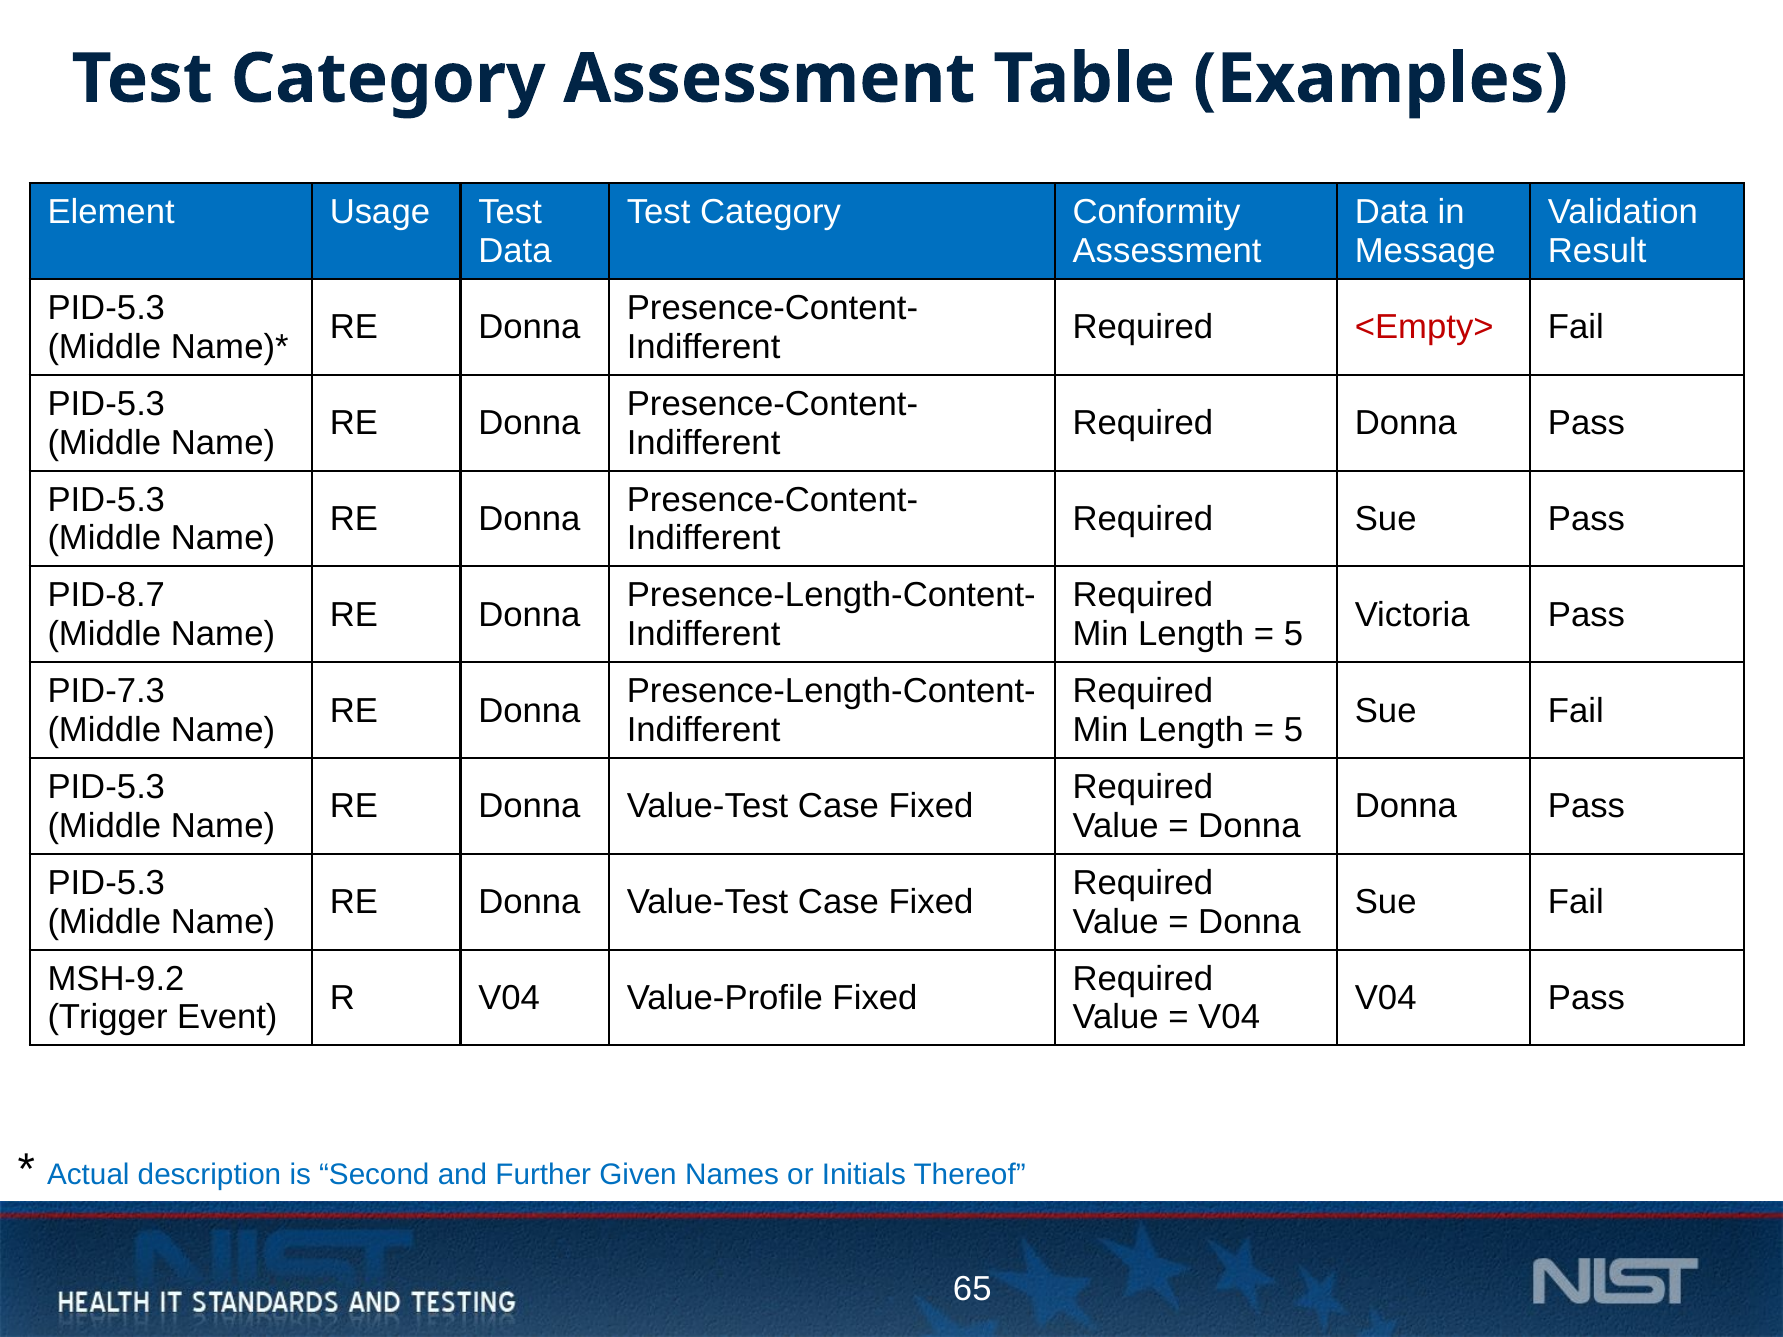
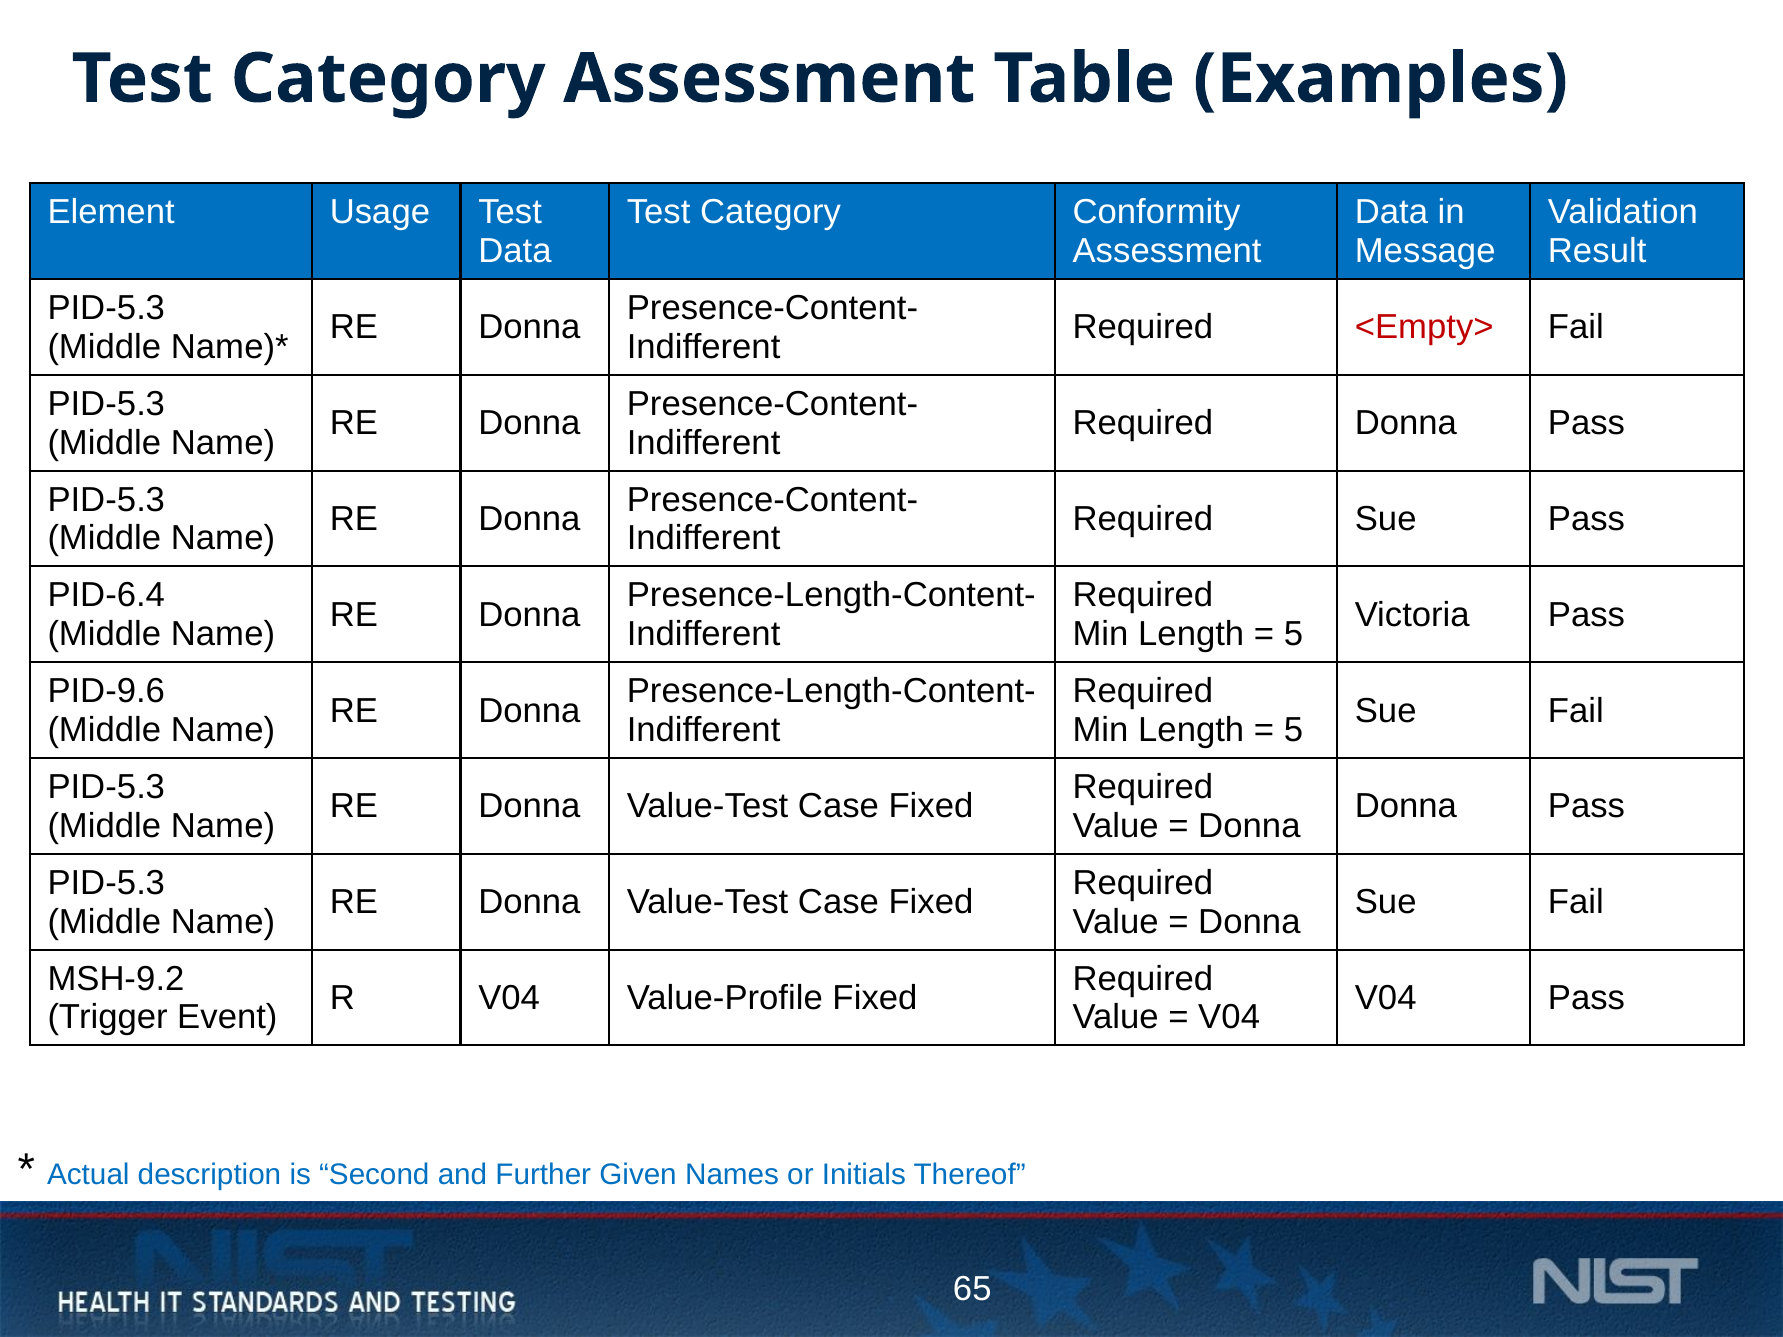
PID-8.7: PID-8.7 -> PID-6.4 (106, 595)
PID-7.3: PID-7.3 -> PID-9.6 (106, 691)
